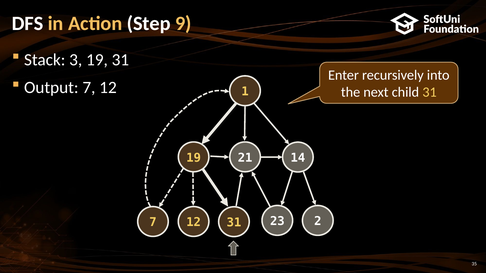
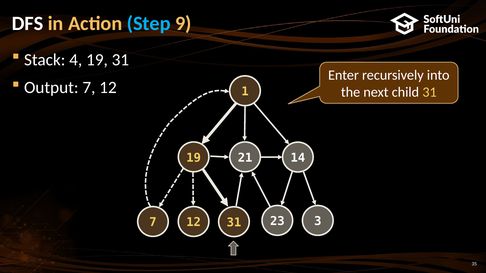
Step colour: white -> light blue (149, 24)
3: 3 -> 4 (76, 60)
2: 2 -> 3 (318, 222)
